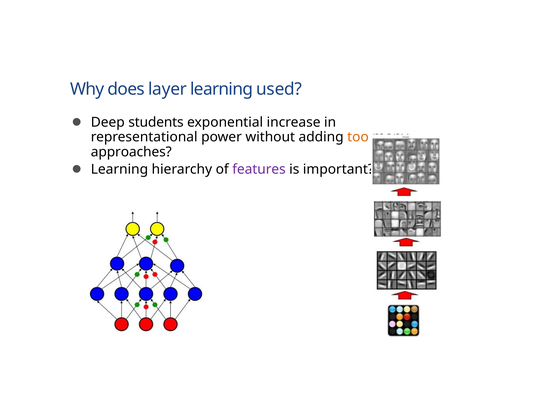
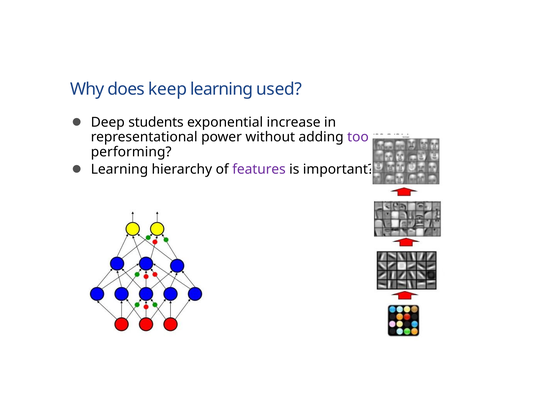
layer: layer -> keep (167, 89)
too colour: orange -> purple (358, 137)
approaches: approaches -> performing (131, 152)
